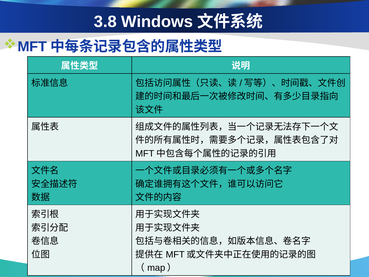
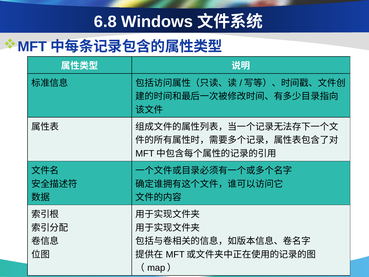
3.8: 3.8 -> 6.8 (105, 22)
